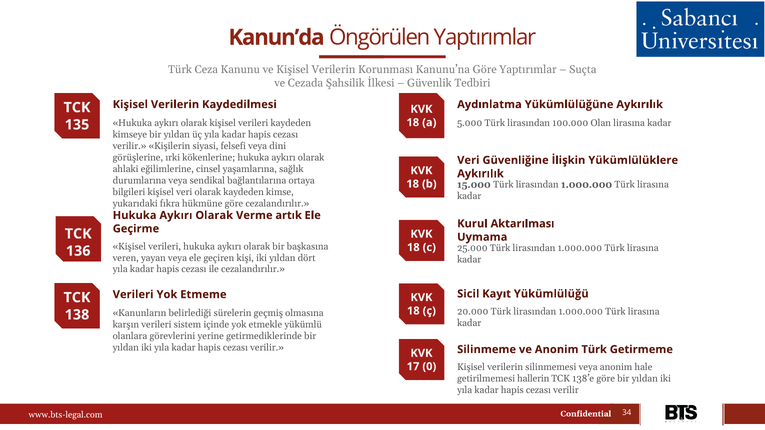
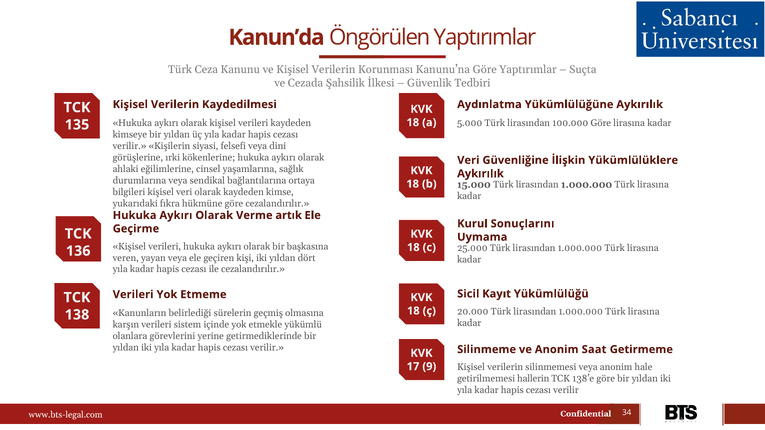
100.000 Olan: Olan -> Göre (601, 123)
Aktarılması: Aktarılması -> Sonuçlarını (522, 224)
Anonim Türk: Türk -> Saat (594, 350)
0: 0 -> 9 (429, 367)
